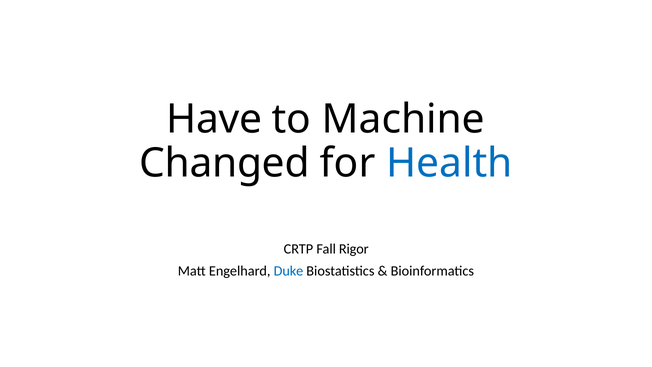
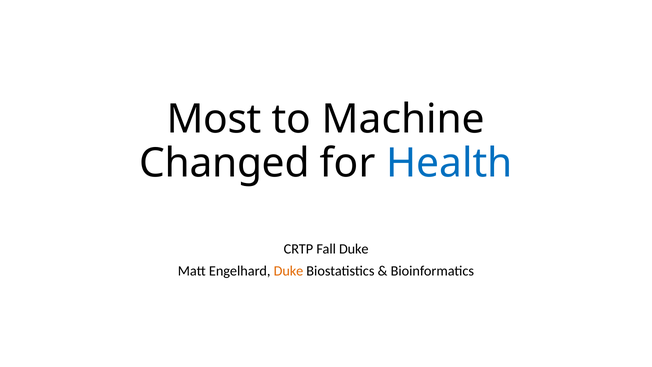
Have: Have -> Most (214, 119)
Fall Rigor: Rigor -> Duke (354, 249)
Duke colour: blue -> orange (288, 271)
